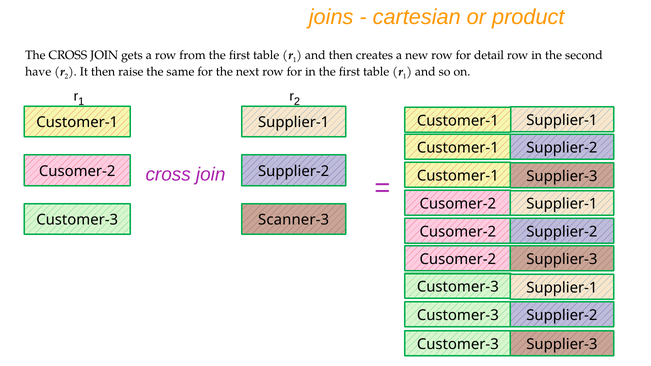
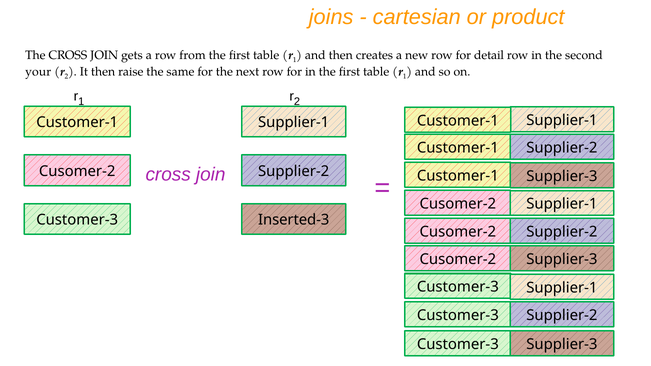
have: have -> your (38, 72)
Scanner-3: Scanner-3 -> Inserted-3 (294, 220)
